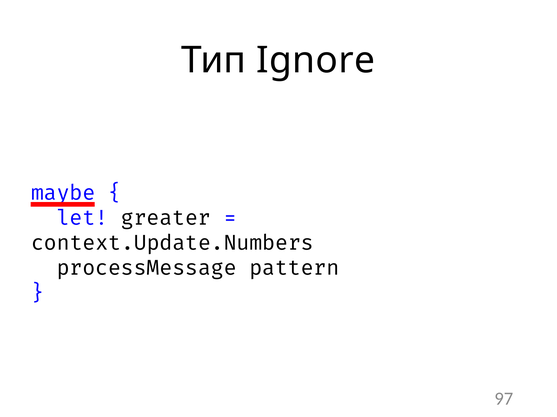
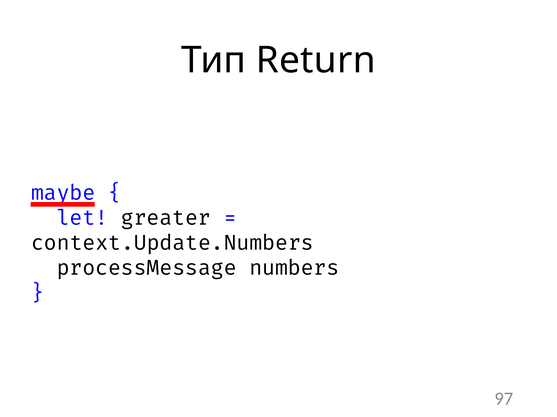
Ignore: Ignore -> Return (316, 60)
pattern: pattern -> numbers (294, 269)
